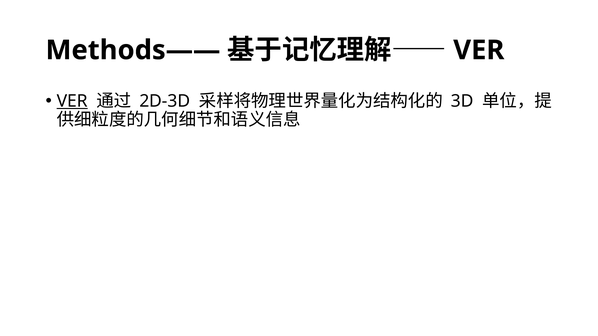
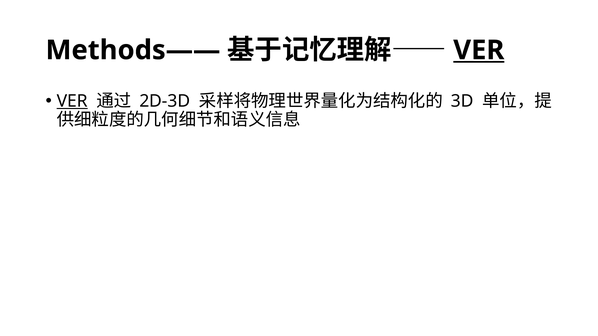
VER underline: none -> present (479, 50)
